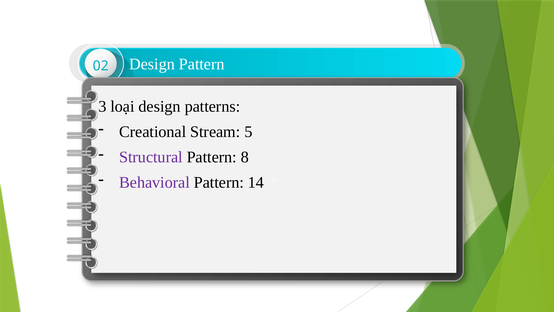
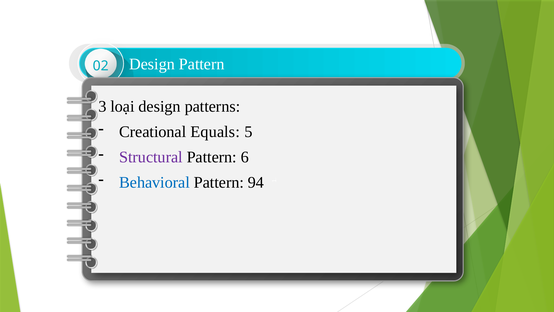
Stream: Stream -> Equals (215, 132)
8: 8 -> 6 (245, 157)
Behavioral colour: purple -> blue (154, 182)
14: 14 -> 94 (256, 182)
